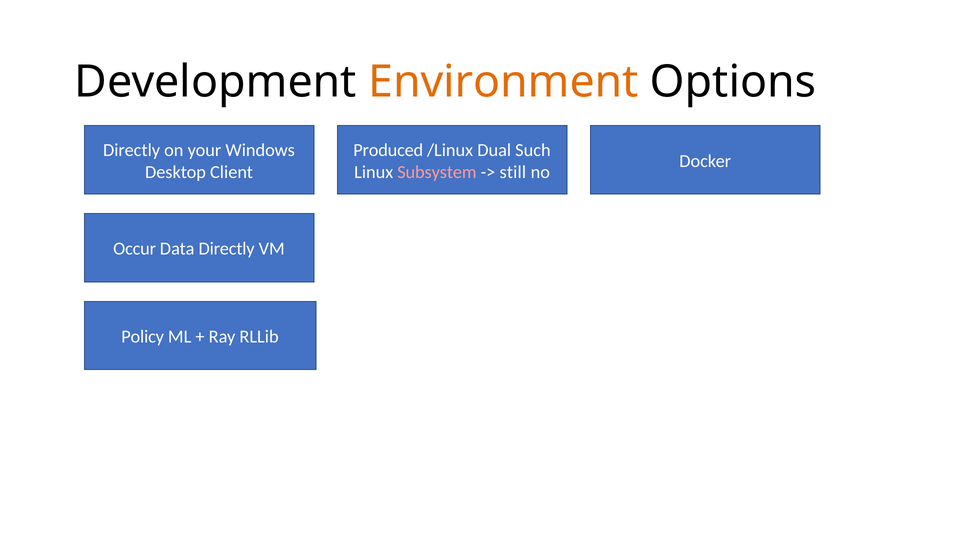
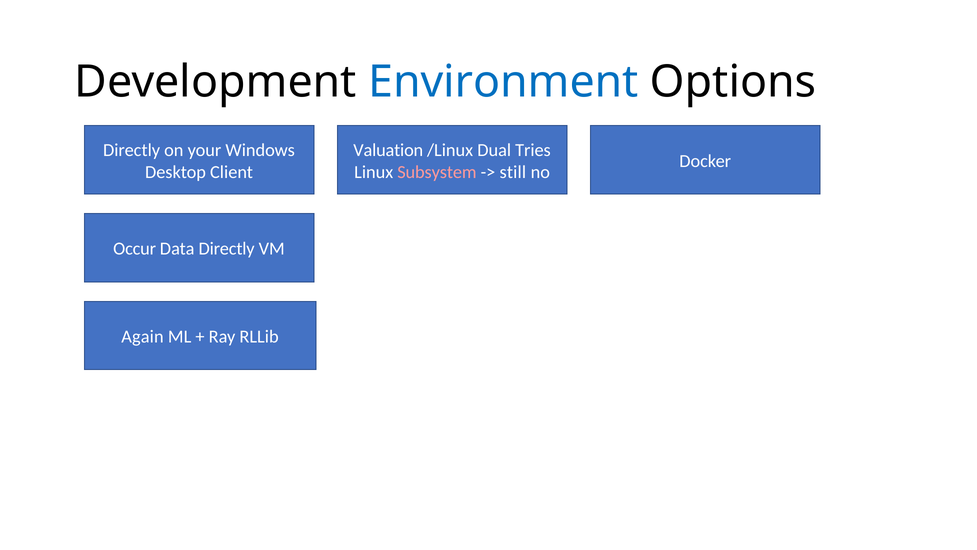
Environment colour: orange -> blue (503, 82)
Produced: Produced -> Valuation (388, 150)
Such: Such -> Tries (533, 150)
Policy: Policy -> Again (143, 336)
